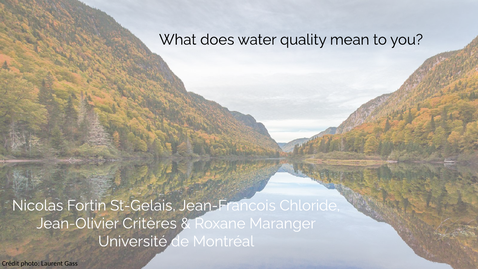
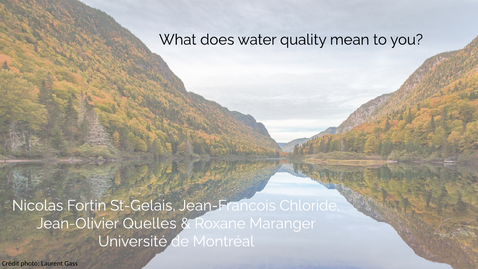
Critères: Critères -> Quelles (150, 223)
